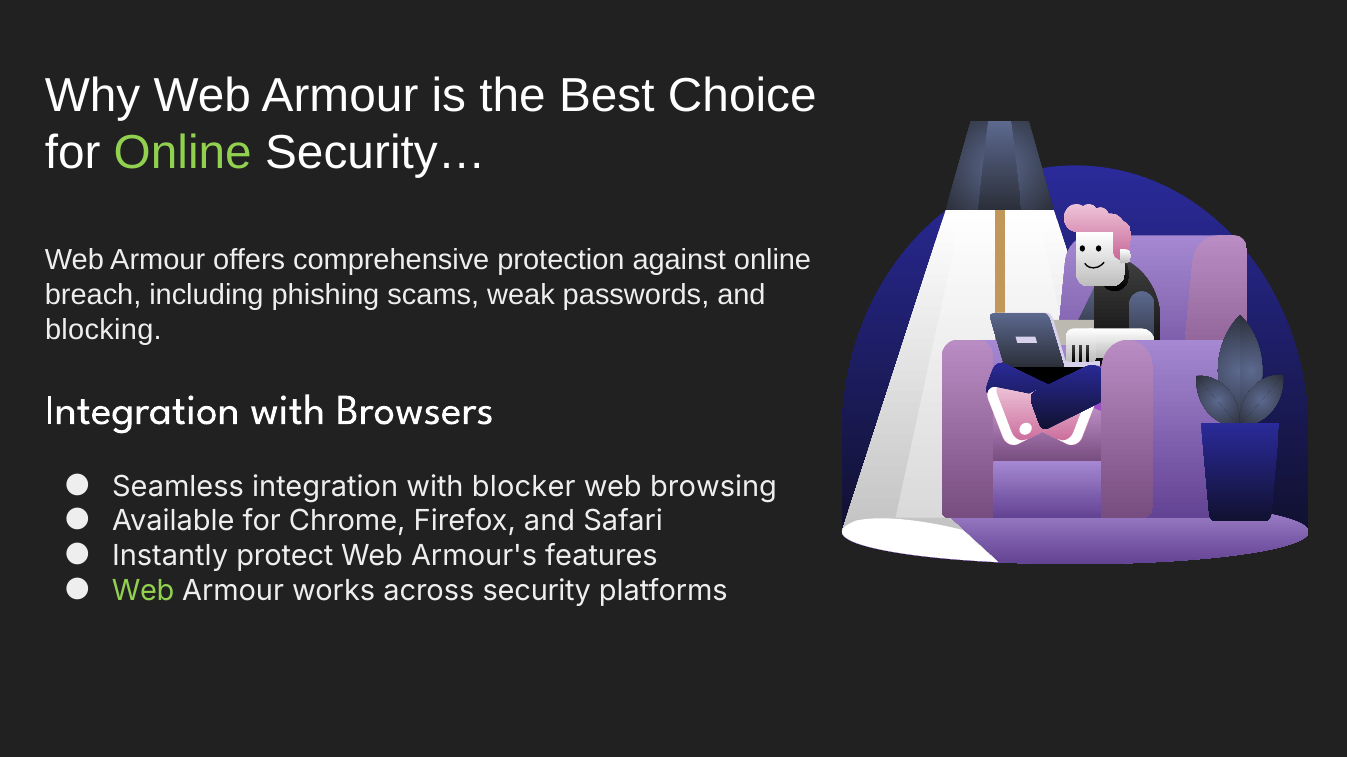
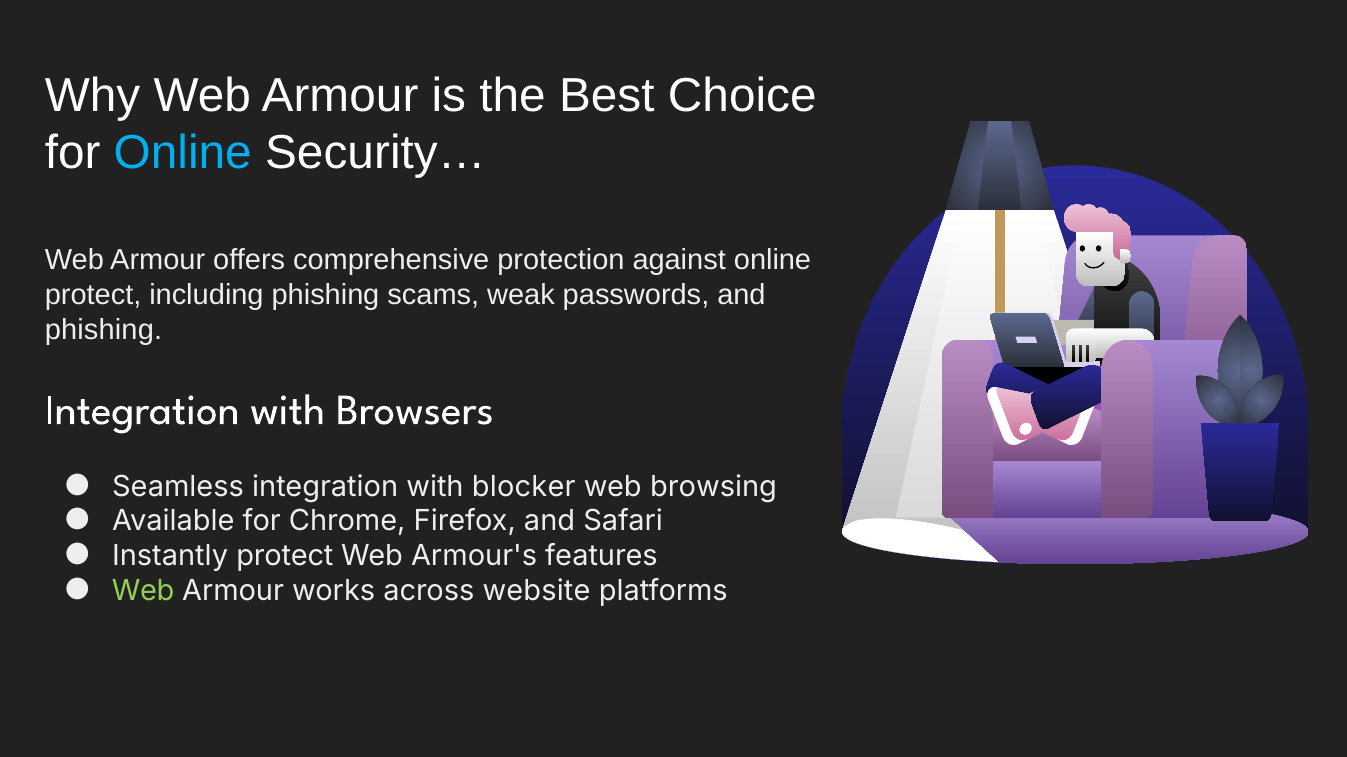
Online colour: light green -> light blue (183, 153)
breach: breach -> protect (93, 295)
blocking: blocking -> phishing (103, 330)
security: security -> website (537, 591)
